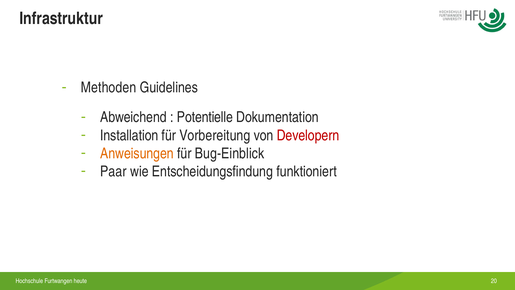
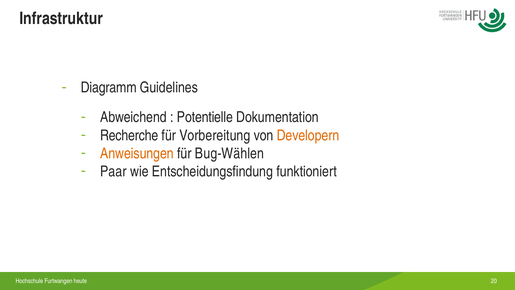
Methoden: Methoden -> Diagramm (109, 88)
Installation: Installation -> Recherche (129, 135)
Developern colour: red -> orange (308, 135)
Bug-Einblick: Bug-Einblick -> Bug-Wählen (230, 153)
